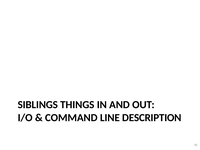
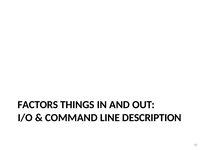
SIBLINGS: SIBLINGS -> FACTORS (38, 105)
